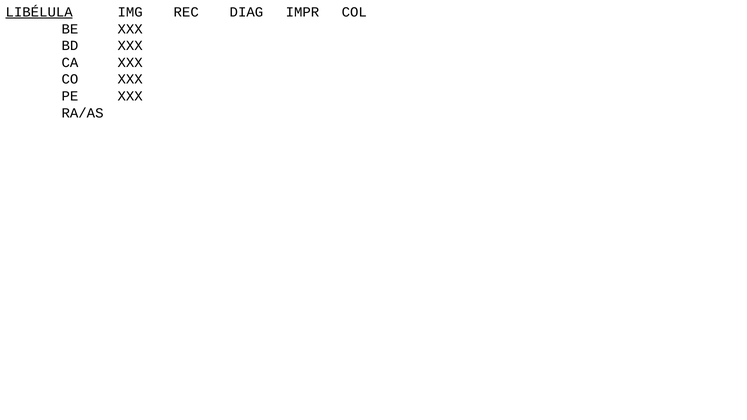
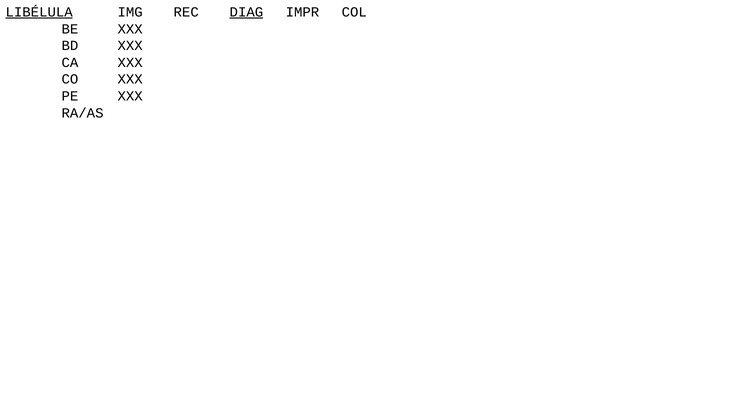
DIAG underline: none -> present (246, 12)
